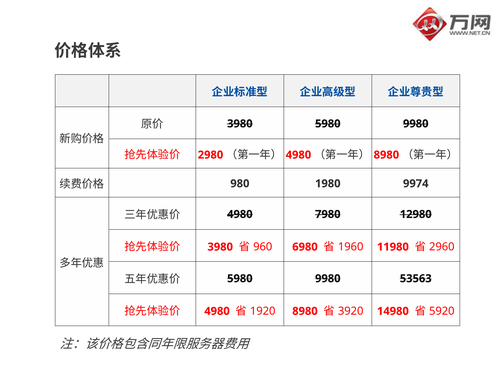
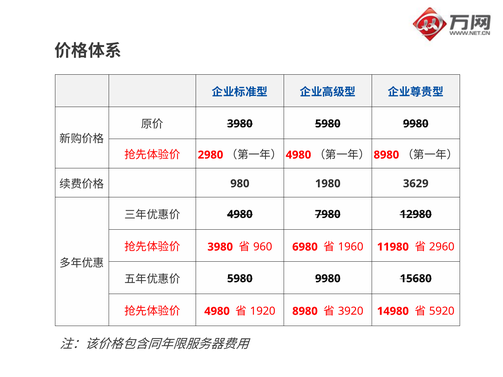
9974: 9974 -> 3629 (416, 184)
53563: 53563 -> 15680 (416, 279)
